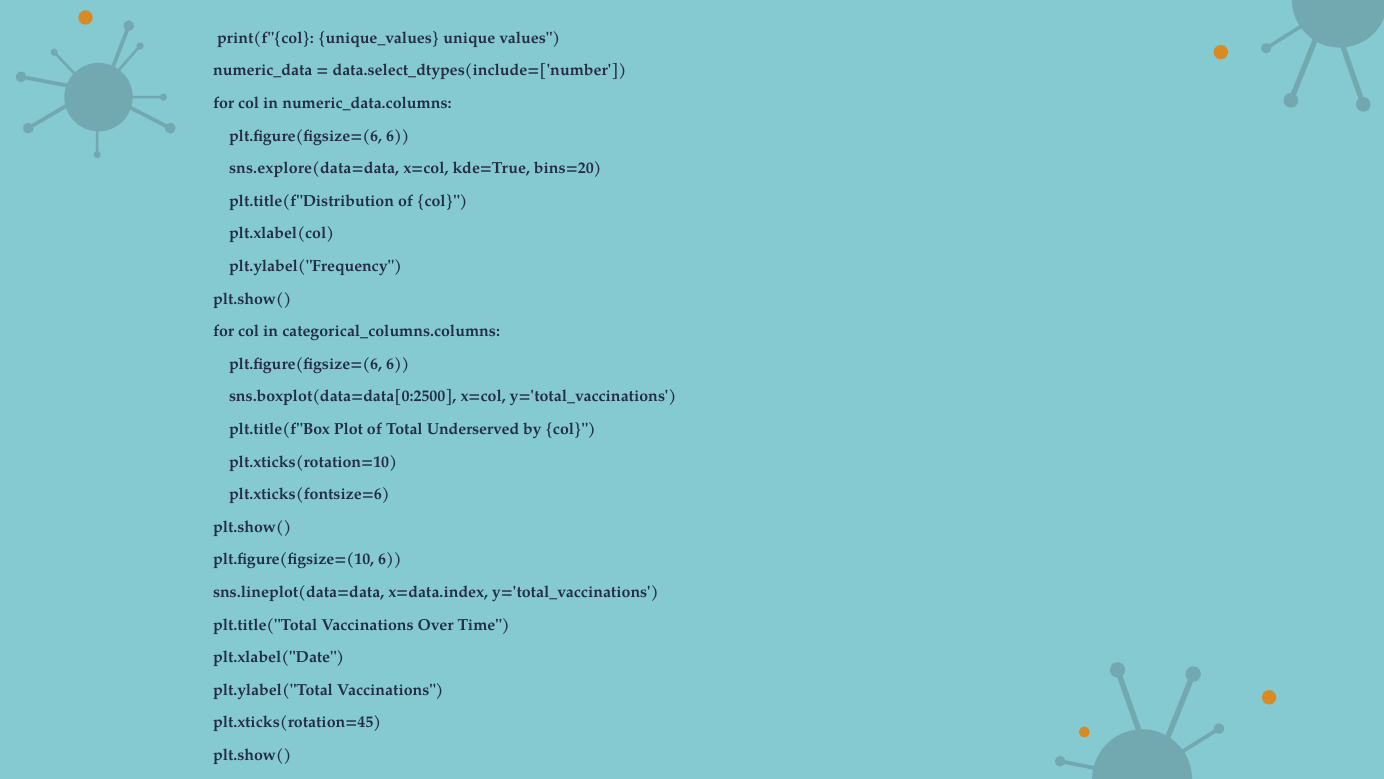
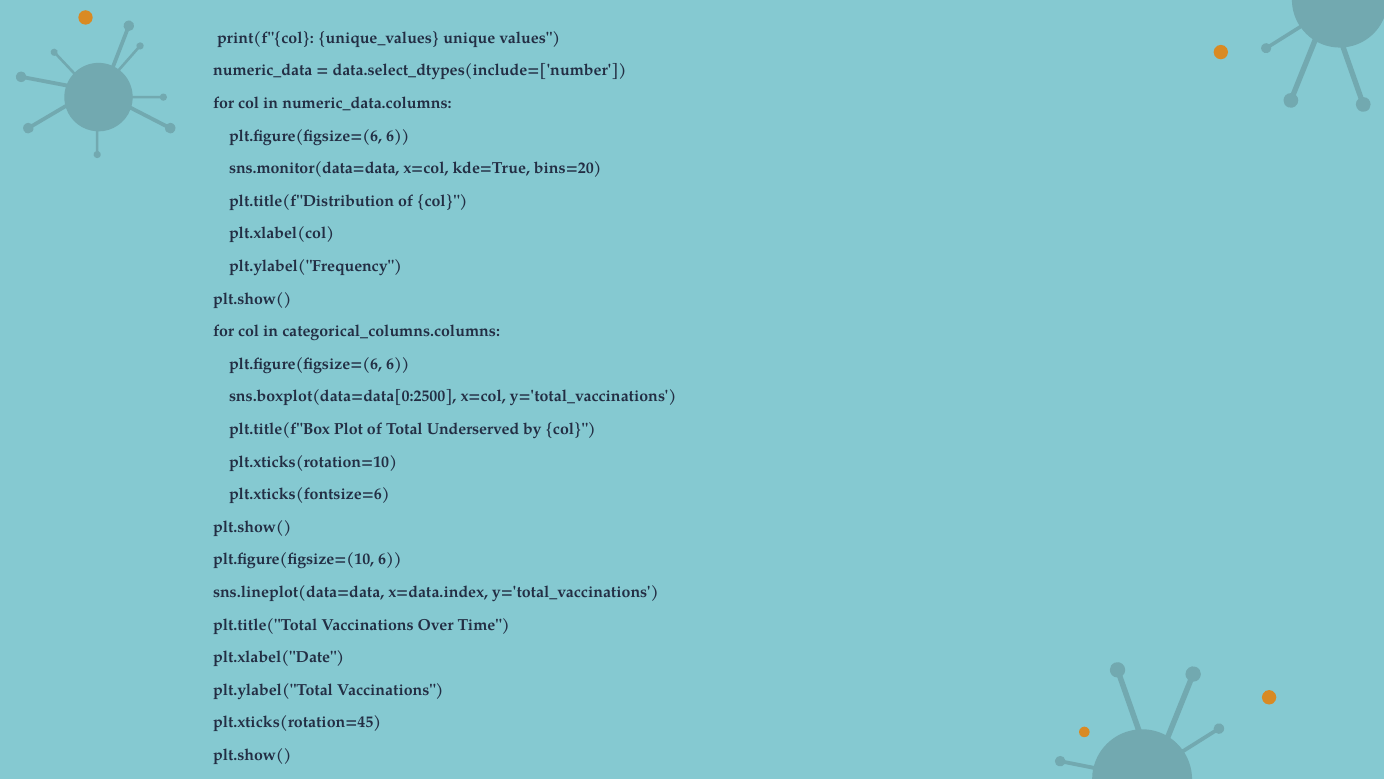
sns.explore(data=data: sns.explore(data=data -> sns.monitor(data=data (314, 168)
